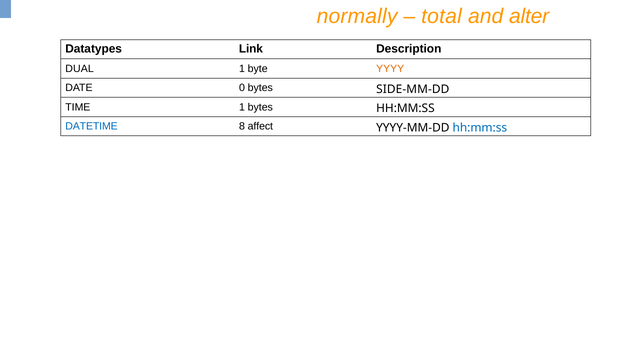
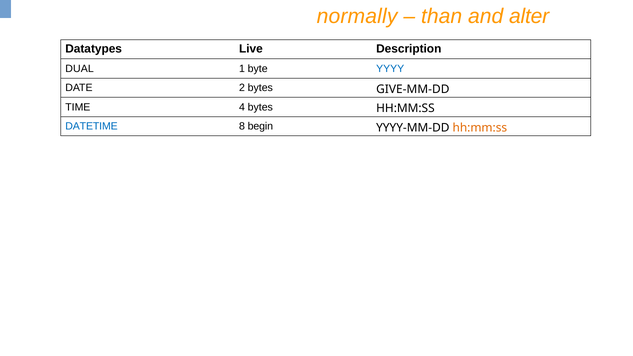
total: total -> than (442, 16)
Link: Link -> Live (251, 49)
YYYY colour: orange -> blue (390, 69)
0: 0 -> 2 (242, 88)
SIDE-MM-DD: SIDE-MM-DD -> GIVE-MM-DD (413, 89)
TIME 1: 1 -> 4 (242, 107)
affect: affect -> begin (260, 126)
hh:mm:ss colour: blue -> orange (480, 128)
